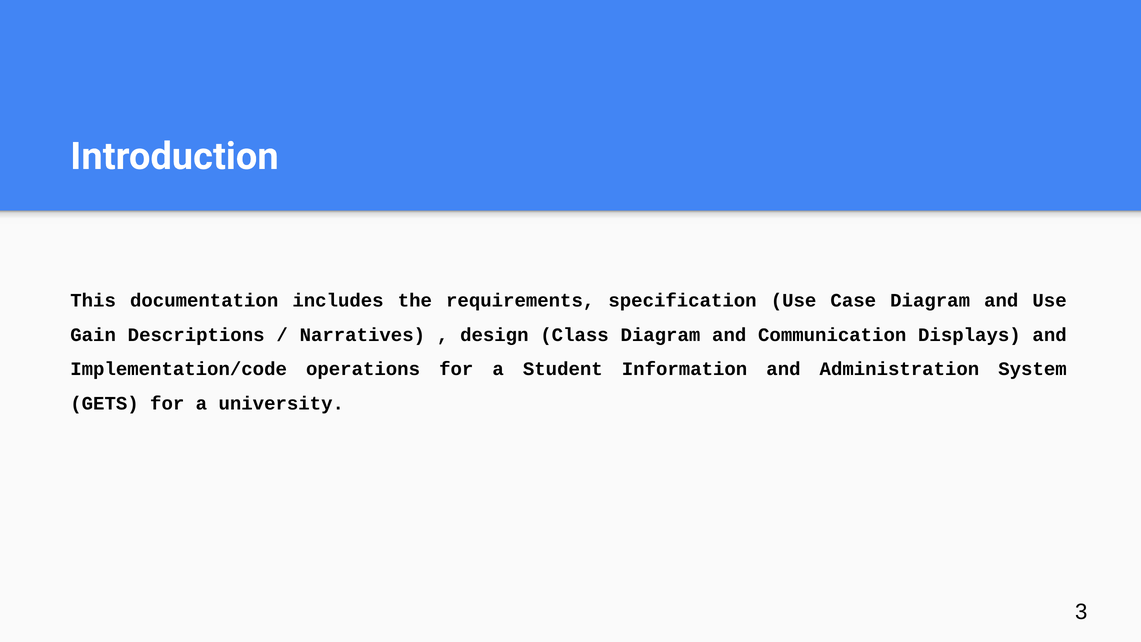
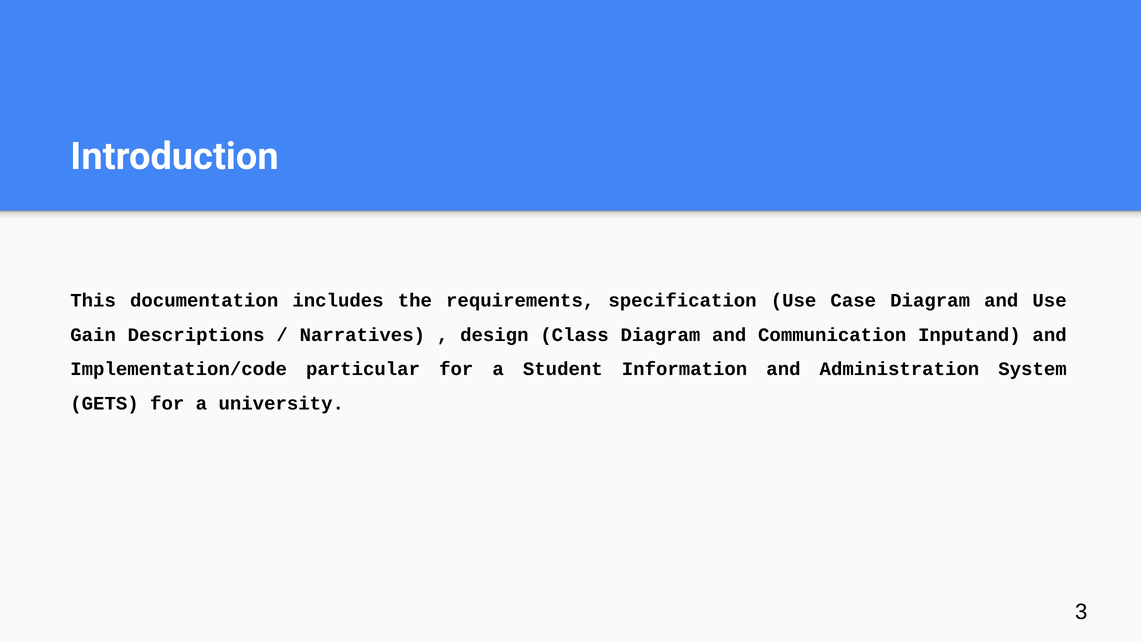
Displays: Displays -> Inputand (969, 335)
operations: operations -> particular (363, 369)
